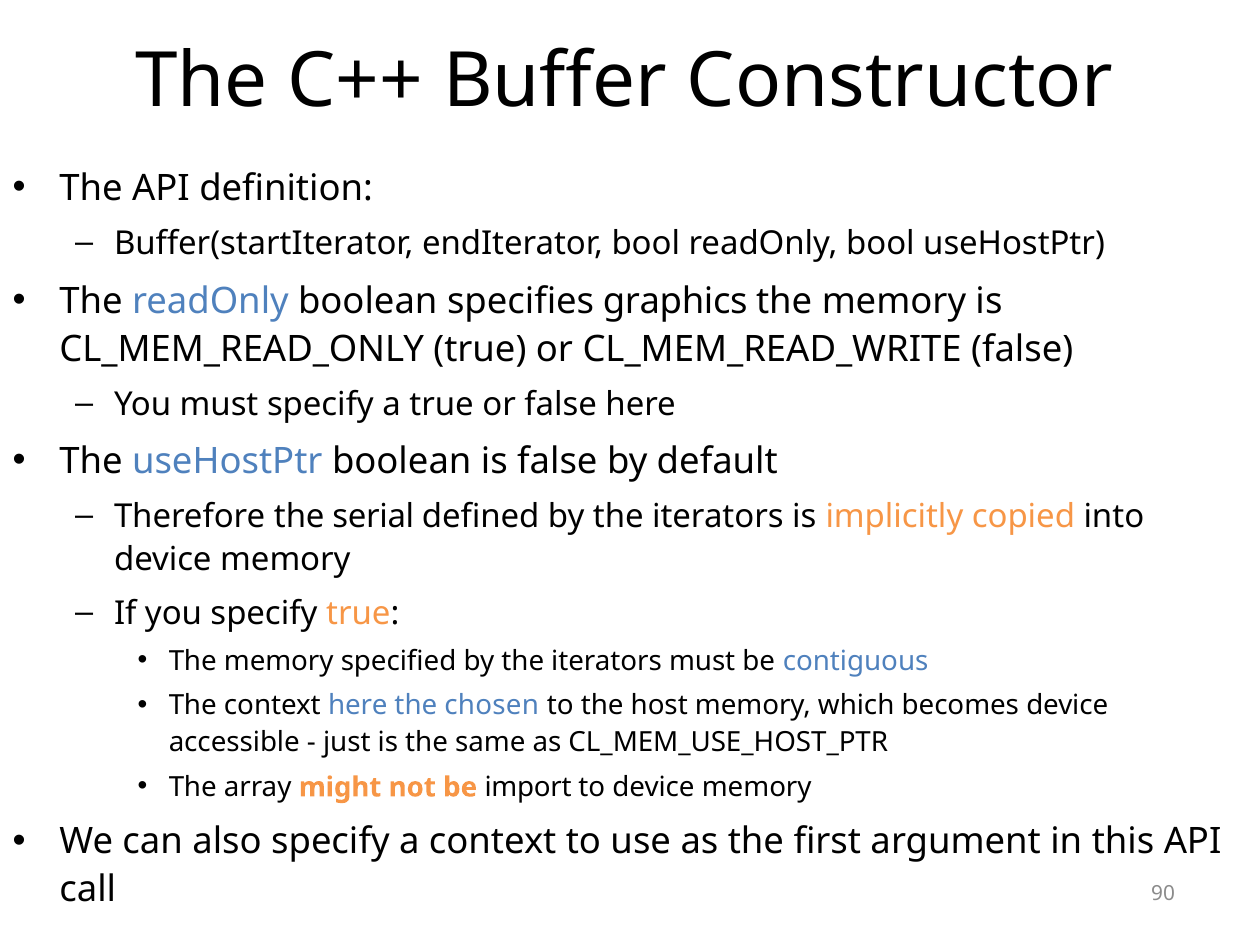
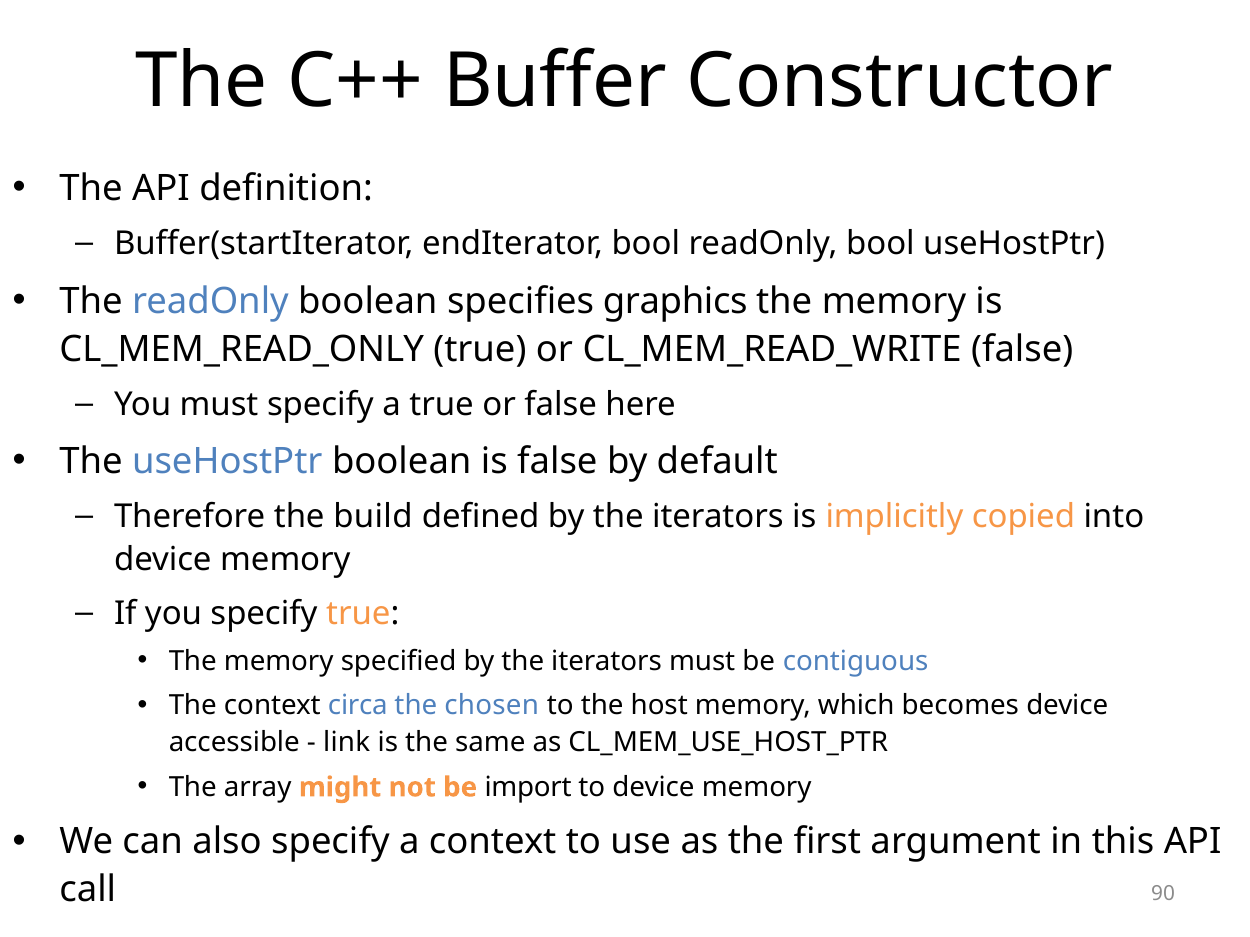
serial: serial -> build (373, 517)
context here: here -> circa (358, 706)
just: just -> link (347, 743)
